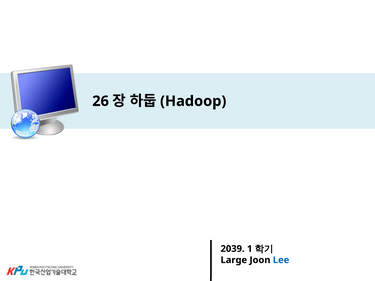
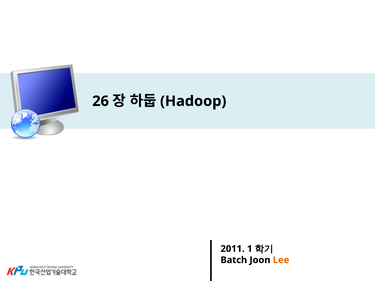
2039: 2039 -> 2011 (233, 249)
Large: Large -> Batch (234, 260)
Lee colour: blue -> orange (281, 260)
